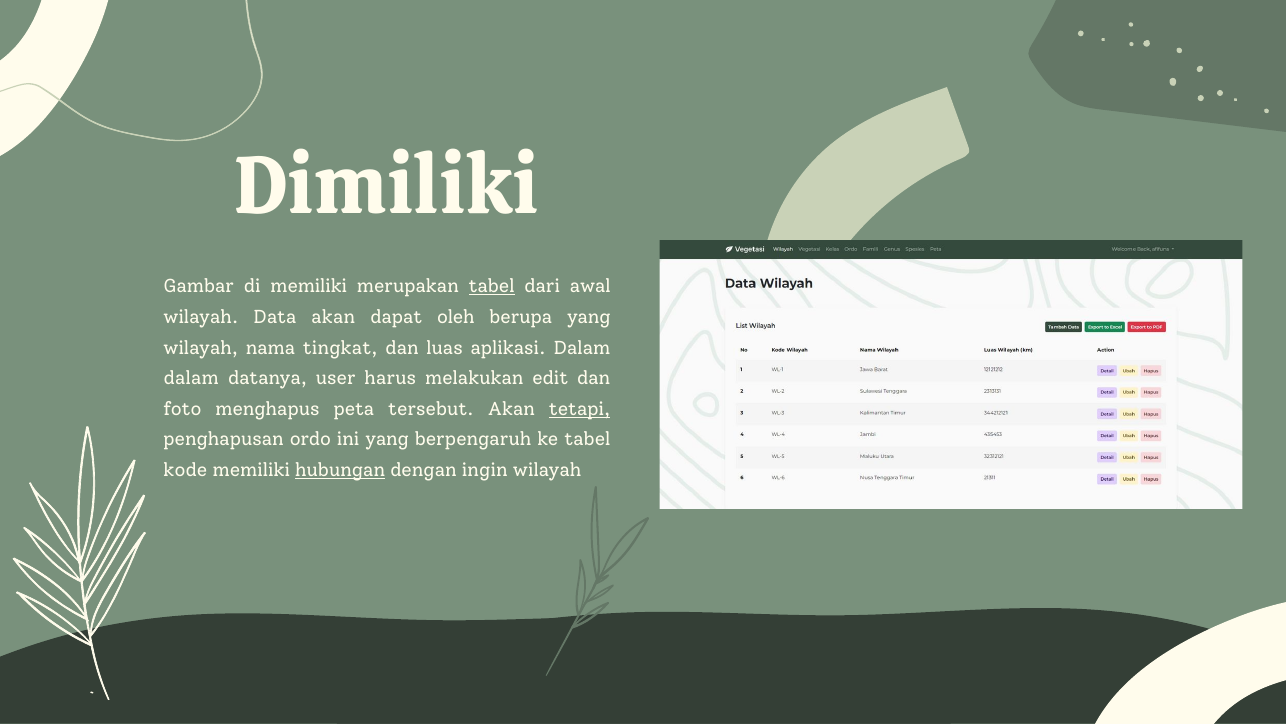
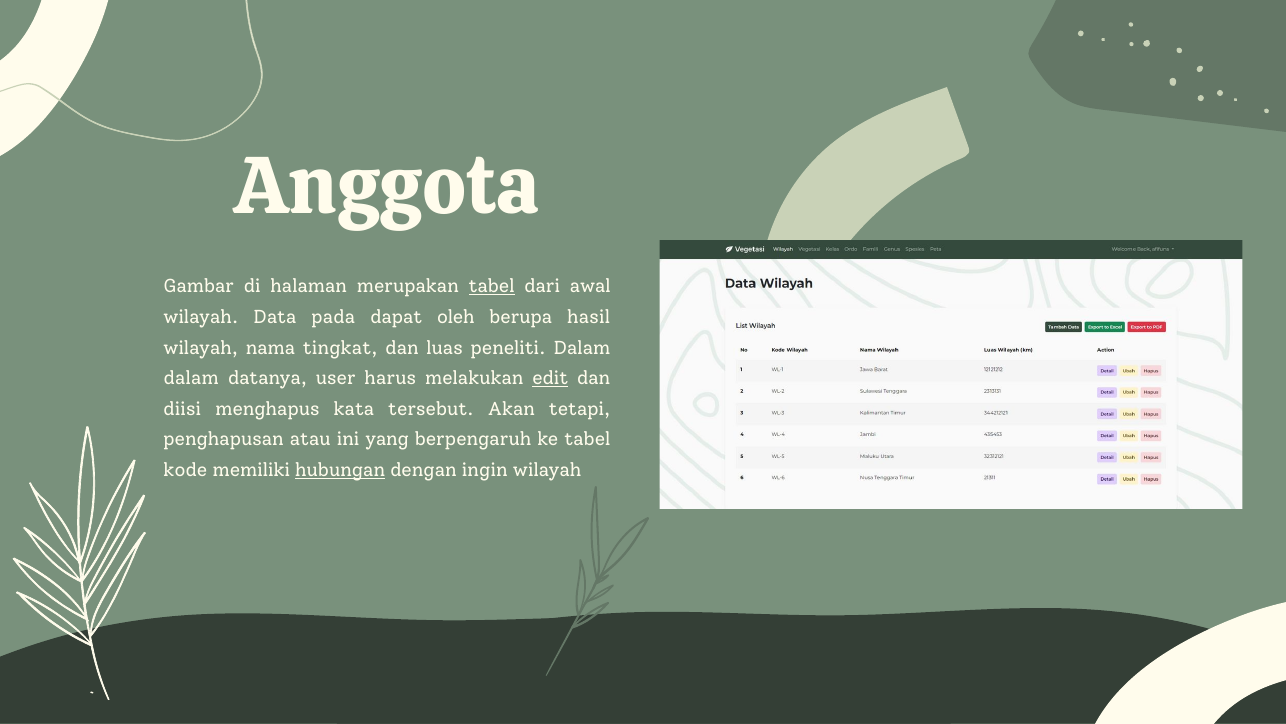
Dimiliki: Dimiliki -> Anggota (387, 187)
di memiliki: memiliki -> halaman (309, 287)
Data akan: akan -> pada (333, 317)
berupa yang: yang -> hasil (589, 317)
aplikasi: aplikasi -> peneliti (508, 348)
edit underline: none -> present (550, 378)
foto: foto -> diisi (182, 409)
peta: peta -> kata (354, 409)
tetapi underline: present -> none (580, 409)
ordo: ordo -> atau (310, 439)
